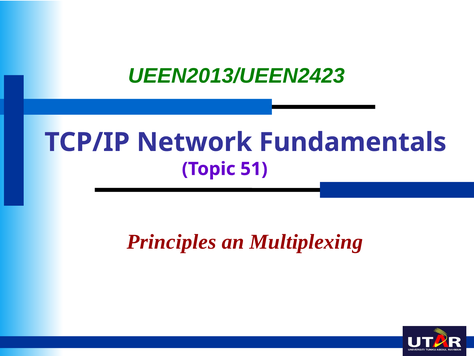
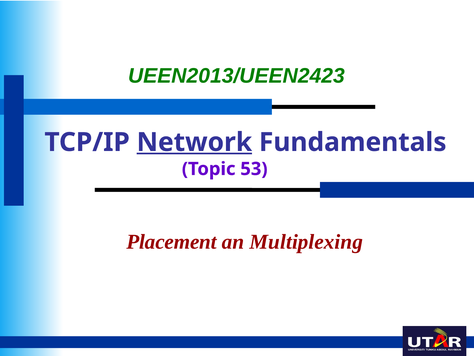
Network underline: none -> present (194, 142)
51: 51 -> 53 (254, 169)
Principles: Principles -> Placement (172, 242)
